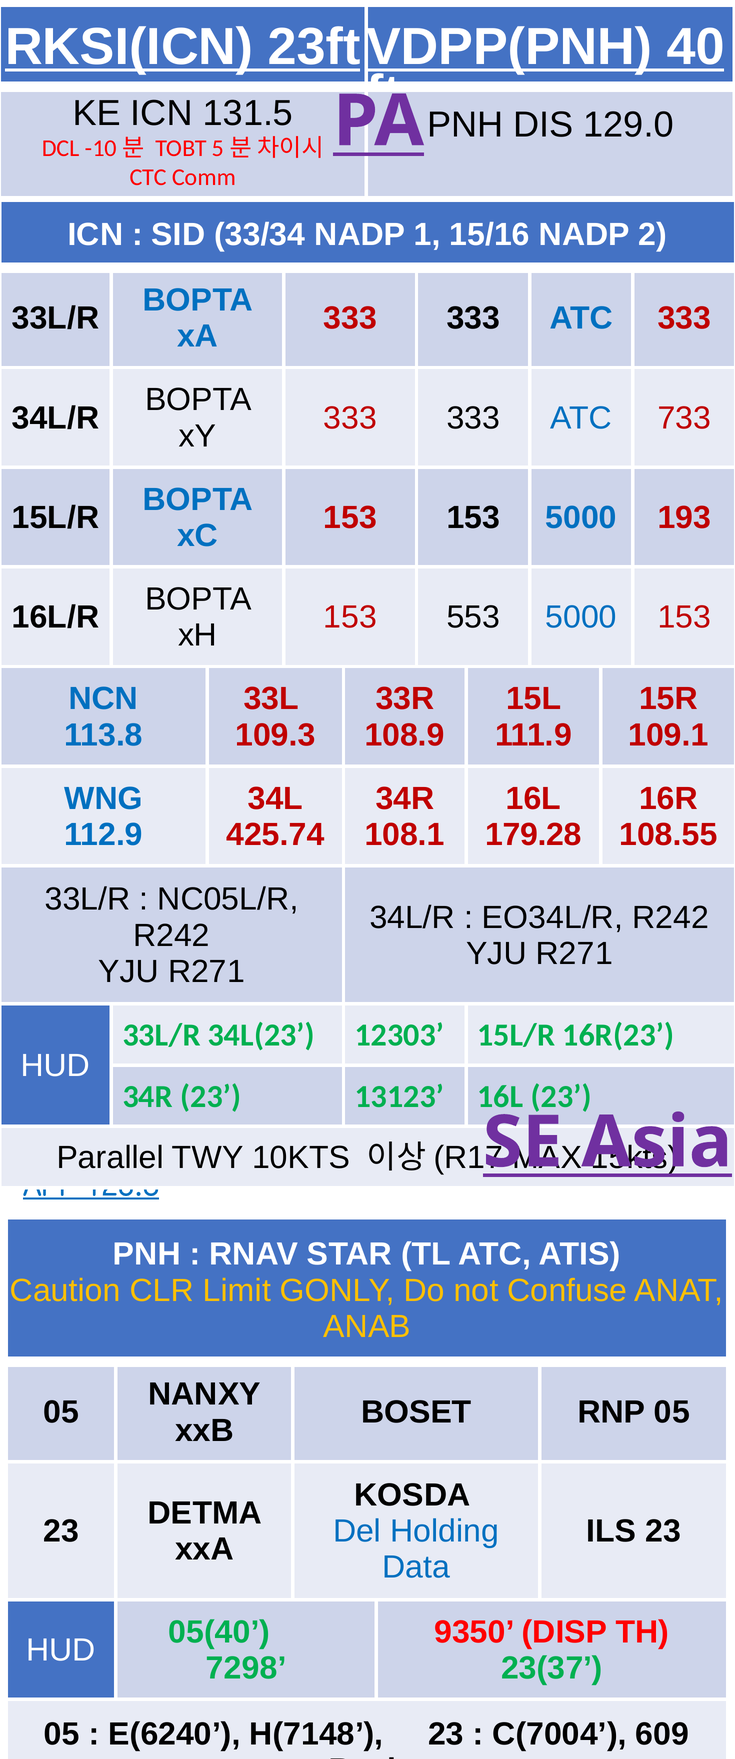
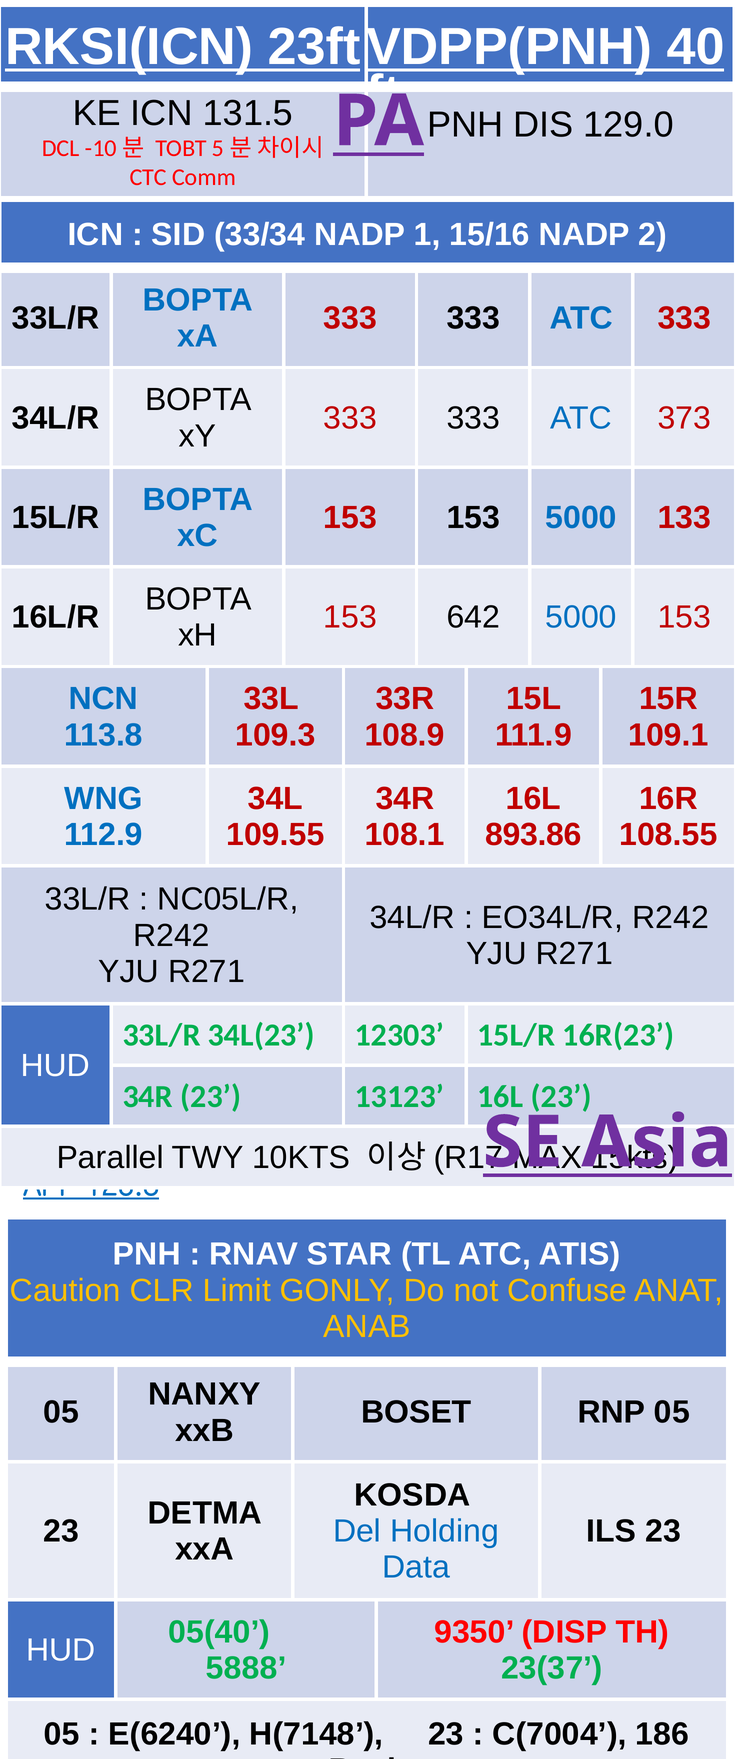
733: 733 -> 373 (684, 418)
193: 193 -> 133 (684, 518)
553: 553 -> 642 (473, 617)
425.74: 425.74 -> 109.55 (275, 835)
179.28: 179.28 -> 893.86 (533, 835)
7298: 7298 -> 5888 (246, 1668)
609: 609 -> 186 (662, 1734)
